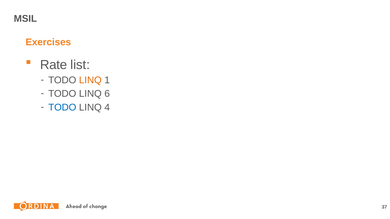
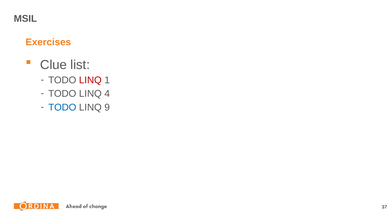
Rate: Rate -> Clue (53, 65)
LINQ colour: orange -> red (90, 80)
6: 6 -> 4 (107, 94)
4: 4 -> 9 (107, 108)
